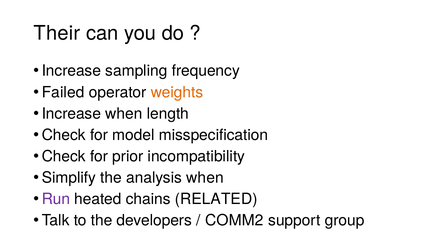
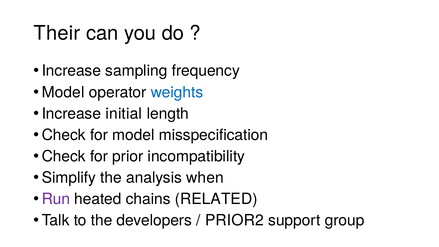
Failed: Failed -> Model (63, 92)
weights colour: orange -> blue (177, 92)
Increase when: when -> initial (124, 114)
COMM2: COMM2 -> PRIOR2 (234, 220)
